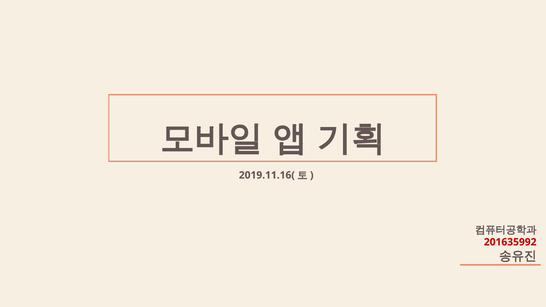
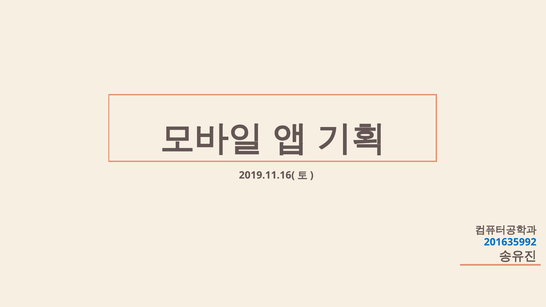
201635992 colour: red -> blue (510, 242)
